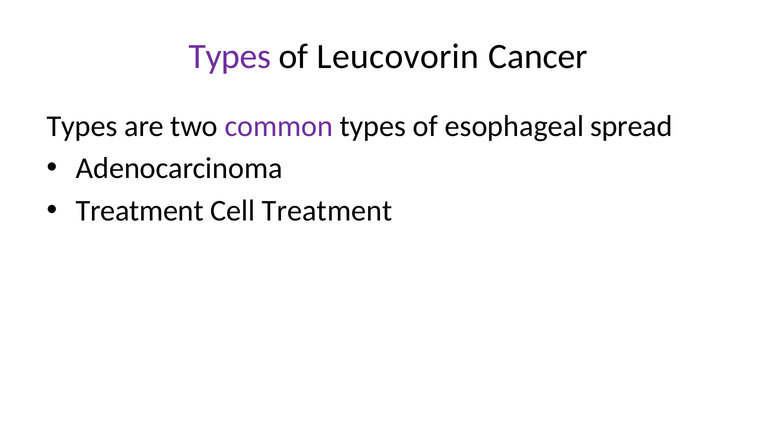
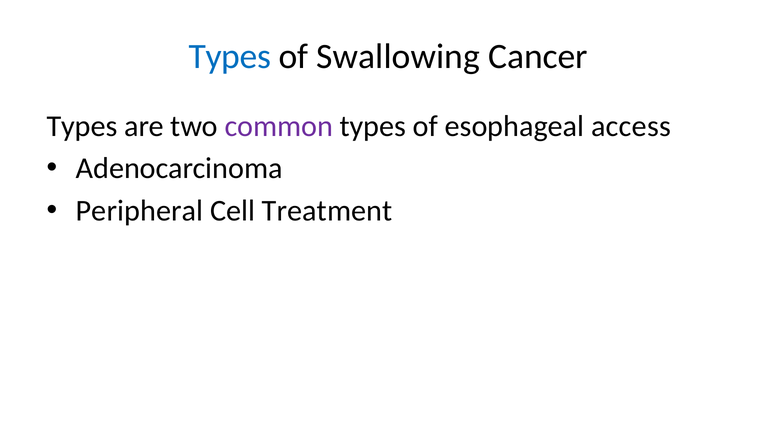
Types colour: purple -> blue (230, 56)
Leucovorin: Leucovorin -> Swallowing (398, 56)
spread: spread -> access (631, 126)
Treatment: Treatment -> Peripheral (140, 211)
